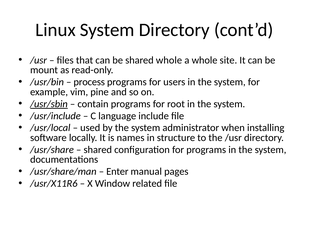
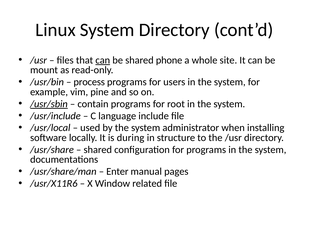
can underline: none -> present (103, 60)
shared whole: whole -> phone (169, 60)
names: names -> during (131, 138)
